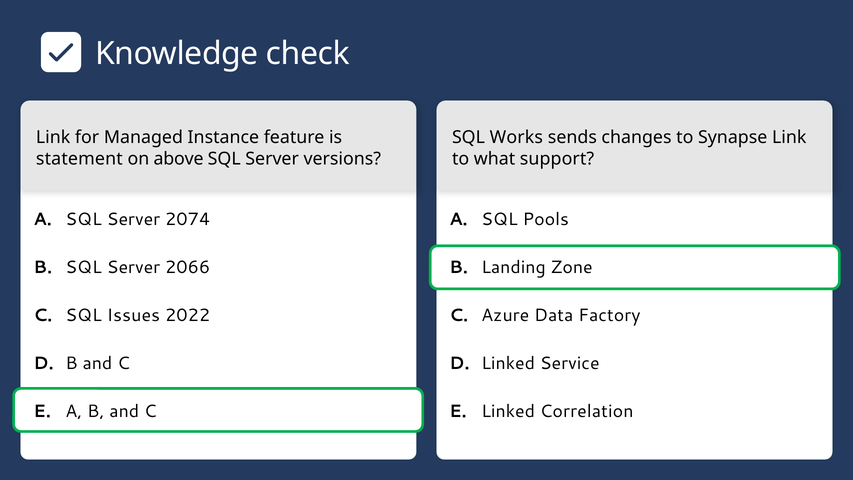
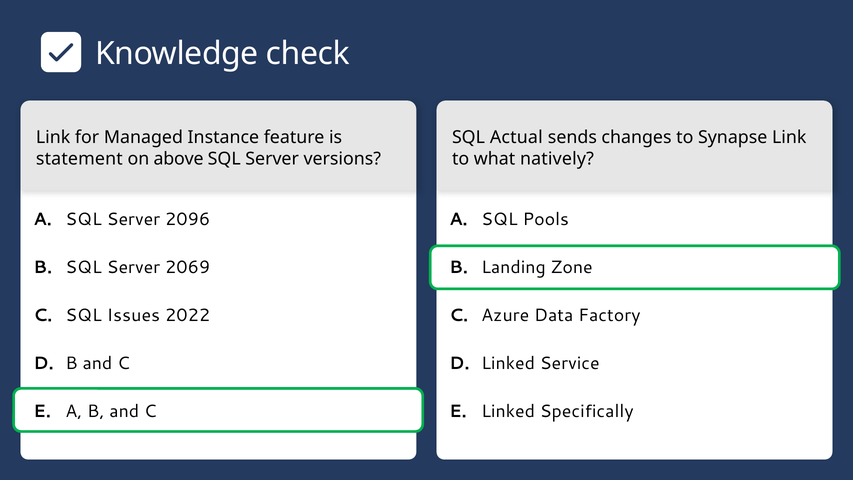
Works: Works -> Actual (516, 137)
support: support -> natively (557, 159)
2074: 2074 -> 2096 (188, 219)
2066: 2066 -> 2069 (188, 267)
Correlation: Correlation -> Specifically (587, 411)
